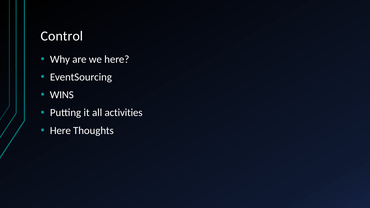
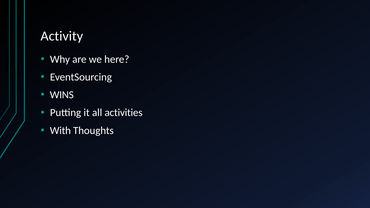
Control: Control -> Activity (62, 36)
Here: Here -> With (60, 131)
